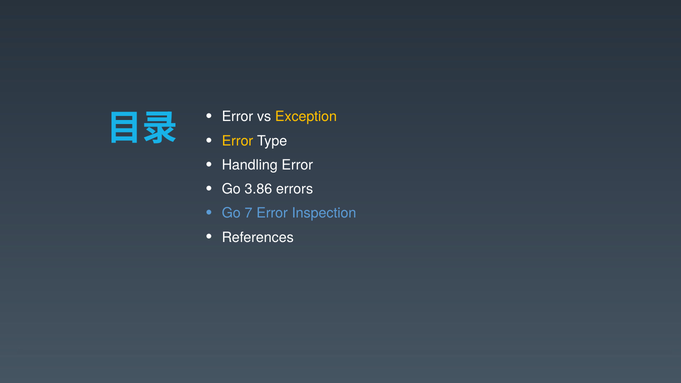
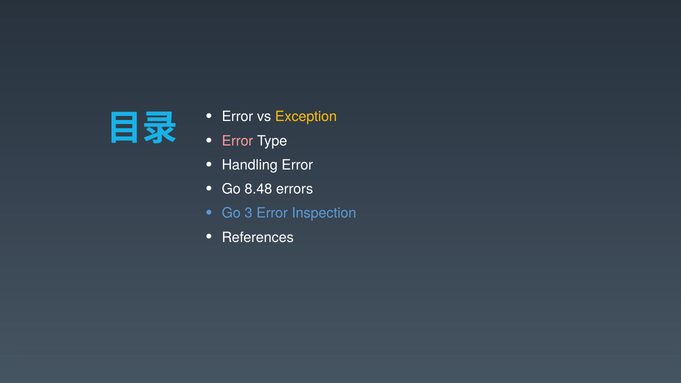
Error colour: yellow -> pink (238, 141)
3.86: 3.86 -> 8.48 (258, 189)
7: 7 -> 3 (249, 213)
